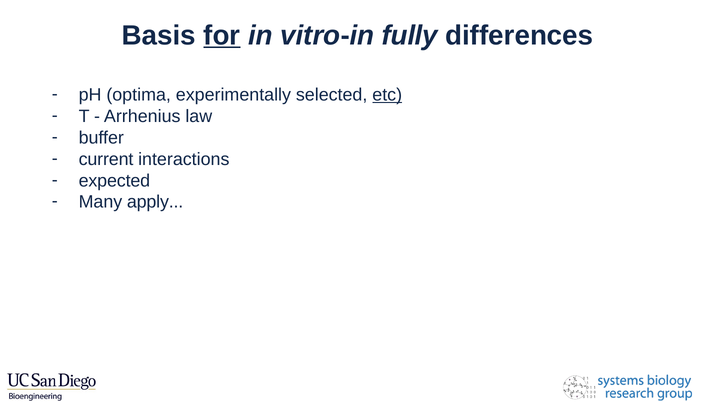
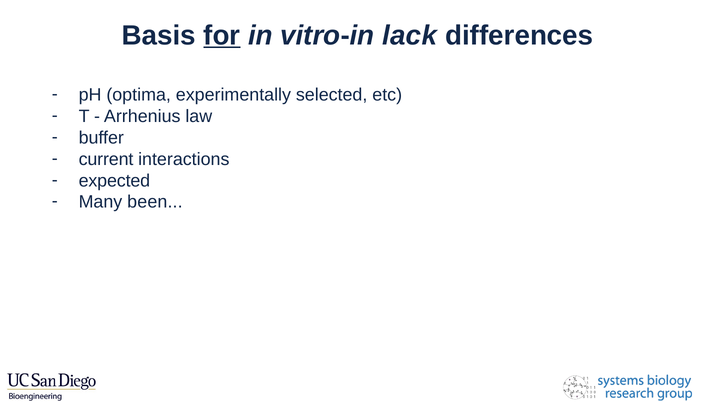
fully: fully -> lack (410, 35)
etc underline: present -> none (387, 95)
apply: apply -> been (155, 202)
